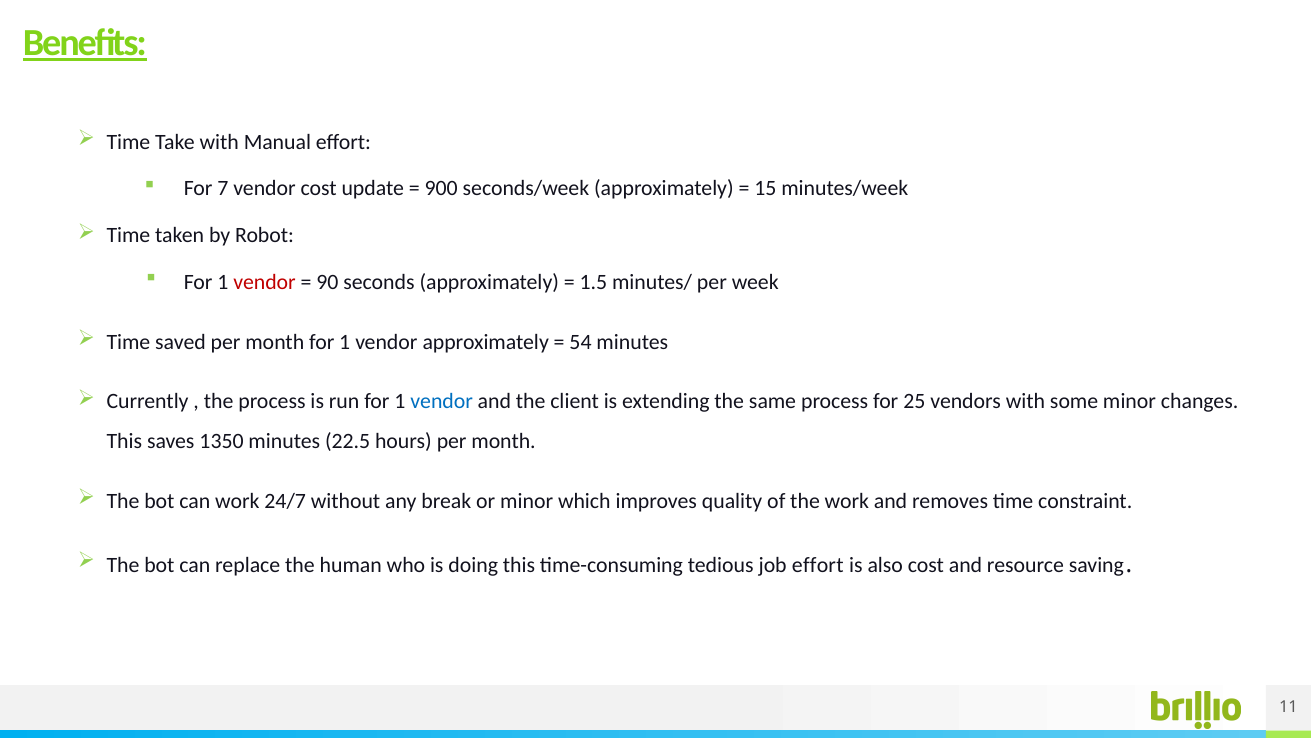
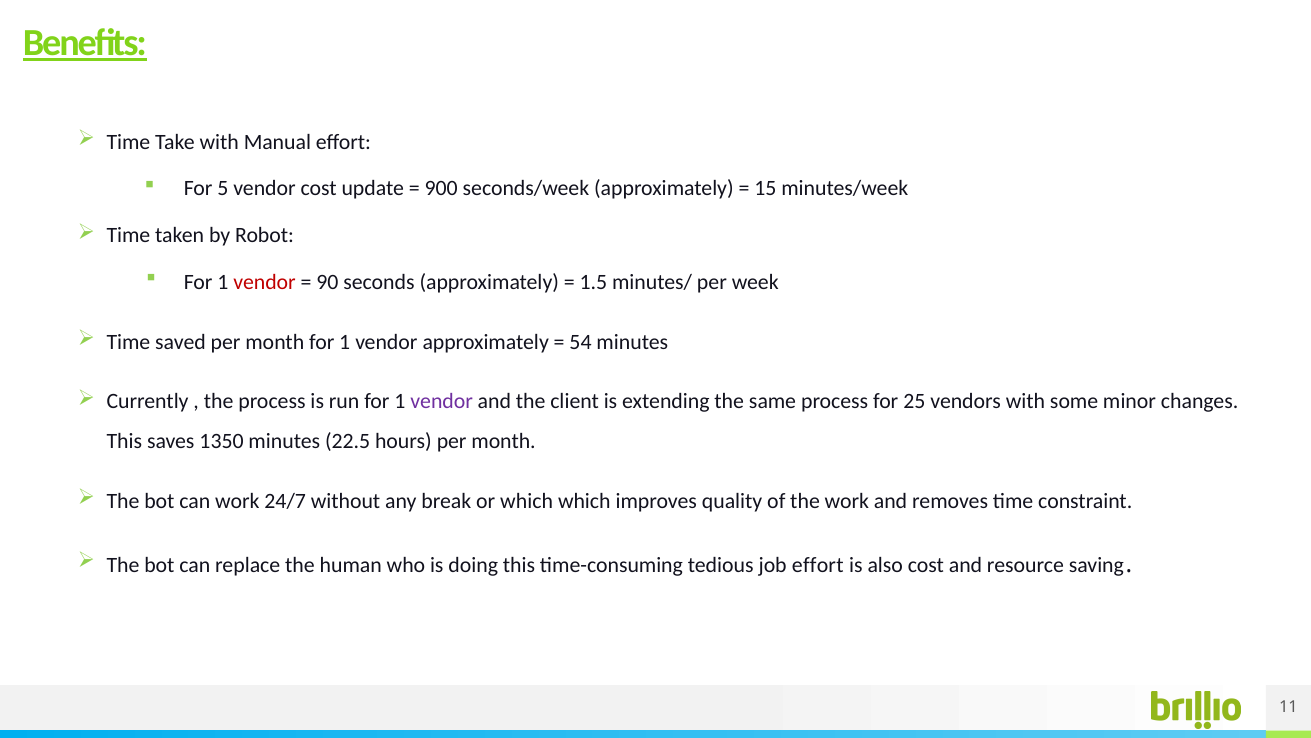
7: 7 -> 5 (223, 189)
vendor colour: blue -> purple (442, 401)
or minor: minor -> which (527, 501)
